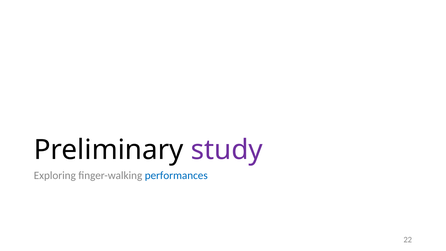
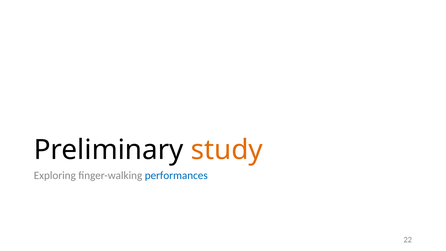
study colour: purple -> orange (227, 150)
